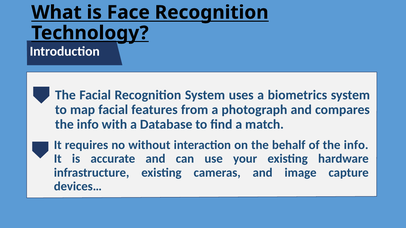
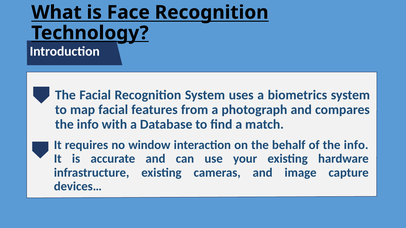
without: without -> window (149, 145)
